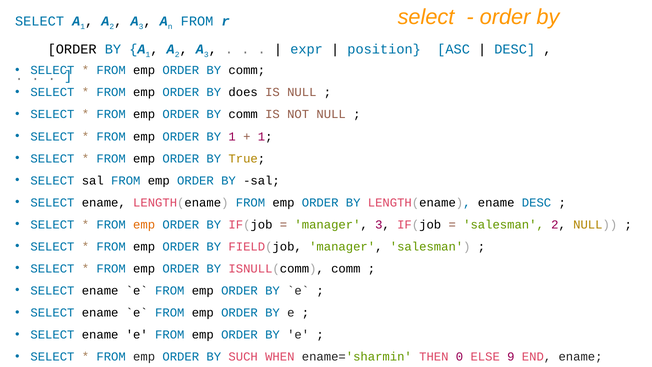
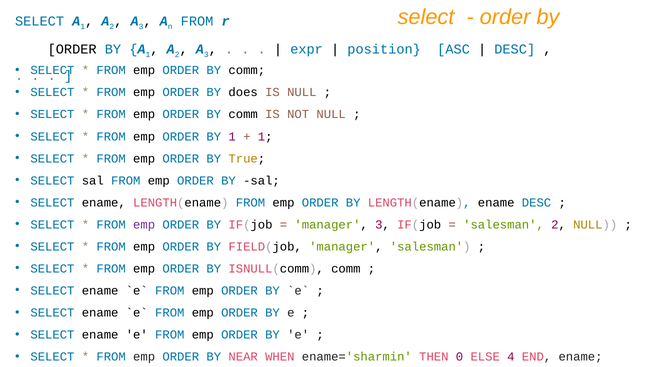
emp colour: orange -> purple (144, 224)
SUCH: SUCH -> NEAR (243, 356)
9: 9 -> 4 (511, 356)
